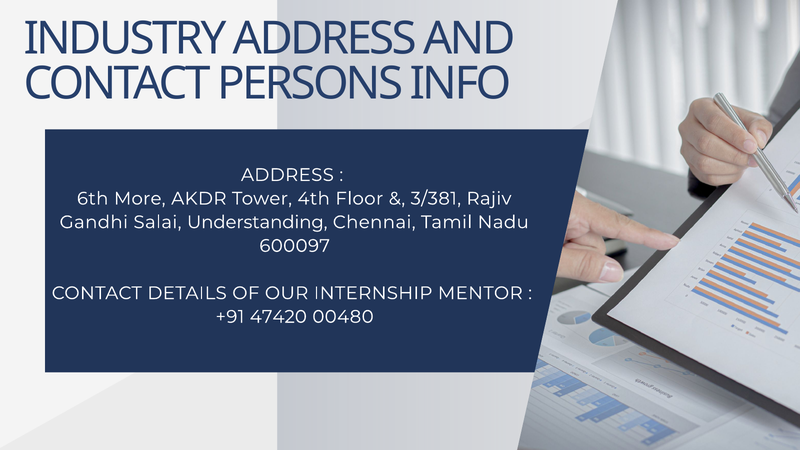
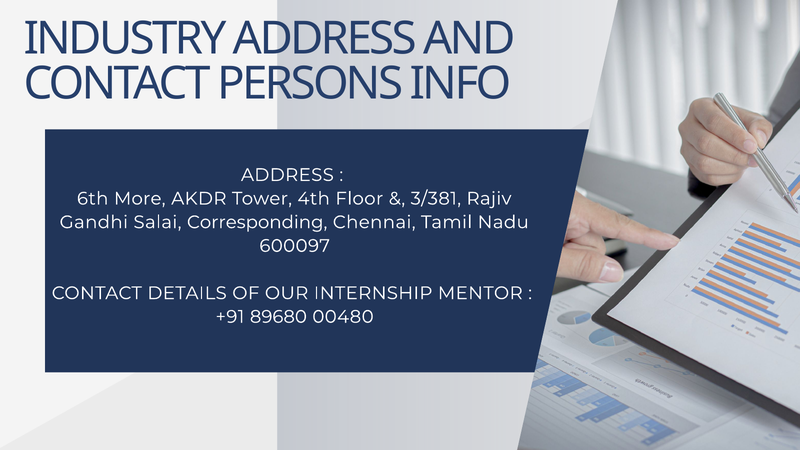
Understanding: Understanding -> Corresponding (257, 222)
47420: 47420 -> 89680 (278, 317)
